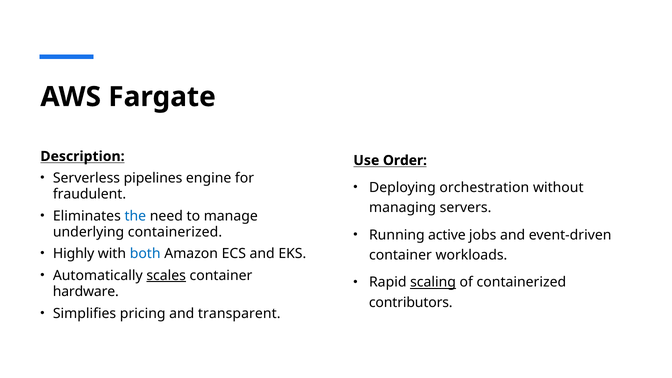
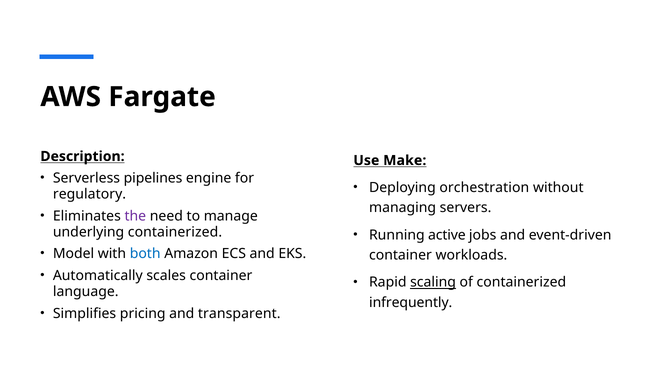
Order: Order -> Make (405, 160)
fraudulent: fraudulent -> regulatory (89, 194)
the colour: blue -> purple (135, 216)
Highly: Highly -> Model (74, 254)
scales underline: present -> none (166, 276)
hardware: hardware -> language (86, 292)
contributors: contributors -> infrequently (411, 303)
